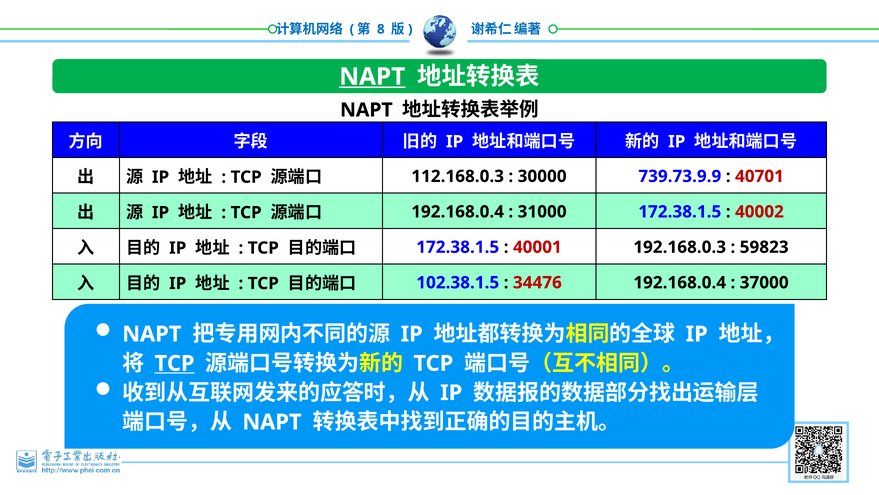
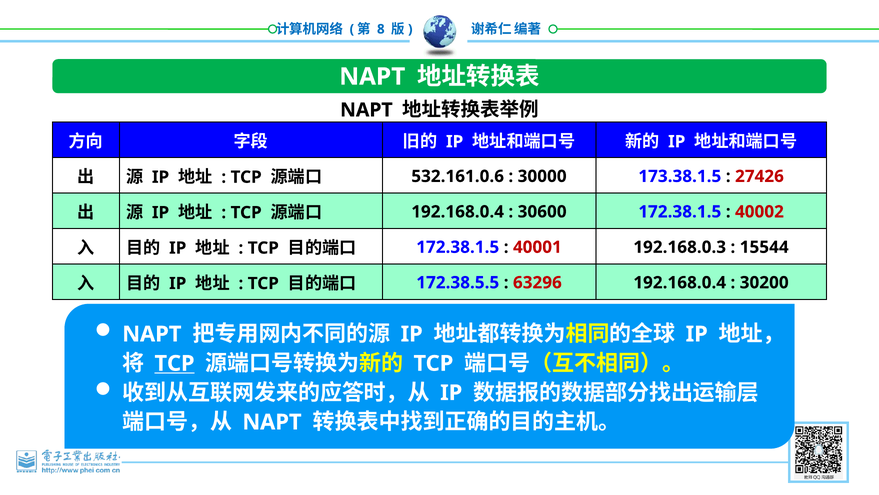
NAPT underline: present -> none (372, 77)
112.168.0.3: 112.168.0.3 -> 532.161.0.6 (458, 176)
739.73.9.9: 739.73.9.9 -> 173.38.1.5 (680, 176)
40701: 40701 -> 27426 (759, 176)
31000: 31000 -> 30600 (542, 212)
59823: 59823 -> 15544 (764, 247)
102.38.1.5: 102.38.1.5 -> 172.38.5.5 (458, 282)
34476: 34476 -> 63296 (537, 282)
37000: 37000 -> 30200 (764, 282)
